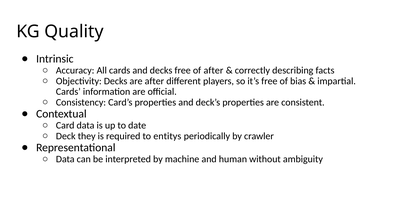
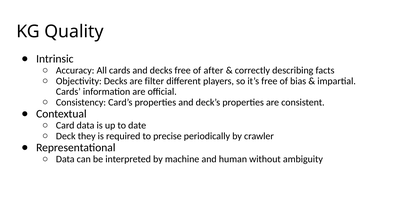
are after: after -> filter (154, 81)
entitys: entitys -> precise (167, 136)
